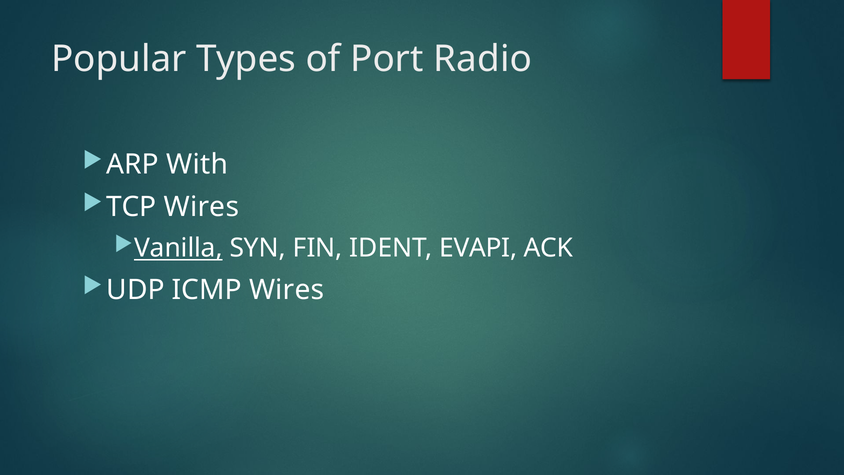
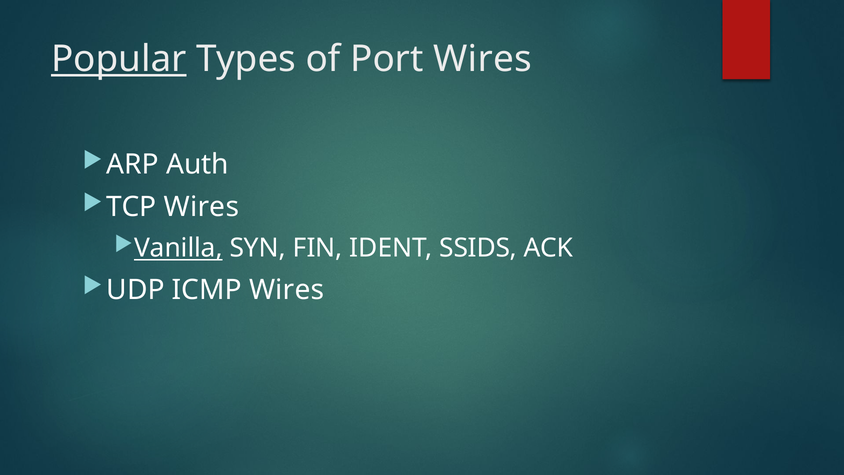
Popular underline: none -> present (119, 59)
Port Radio: Radio -> Wires (483, 59)
With: With -> Auth (197, 164)
EVAPI: EVAPI -> SSIDS (478, 248)
